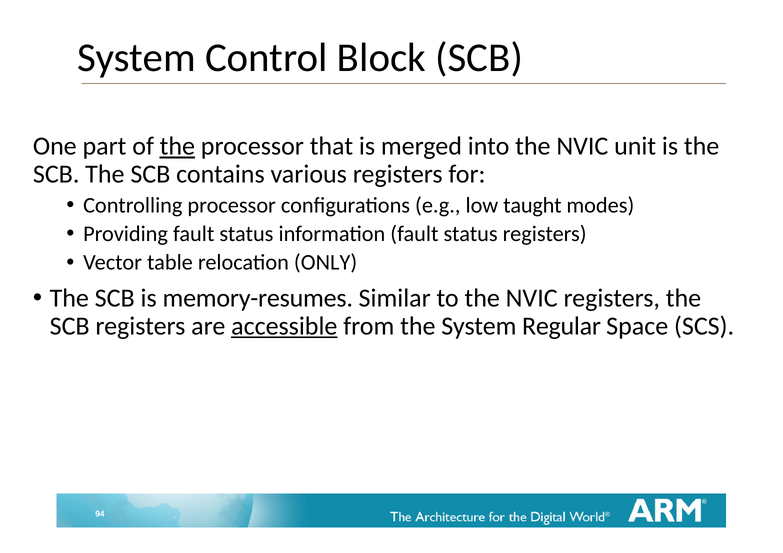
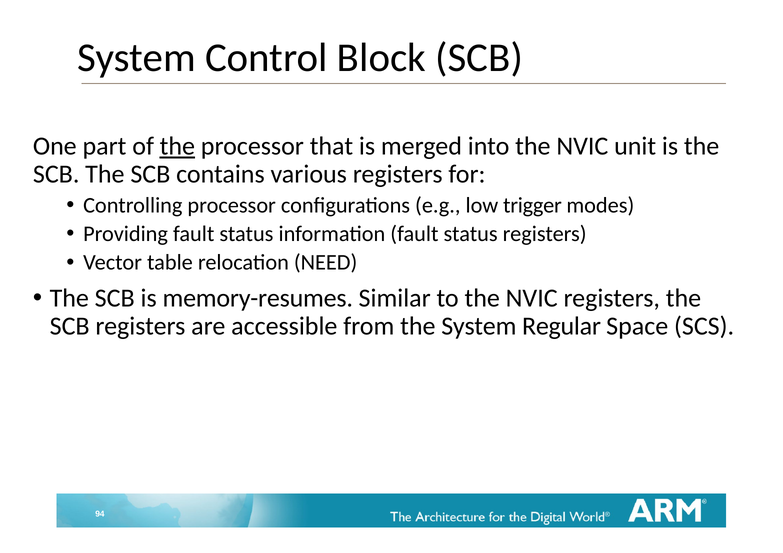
taught: taught -> trigger (532, 205)
ONLY: ONLY -> NEED (326, 263)
accessible underline: present -> none (284, 326)
